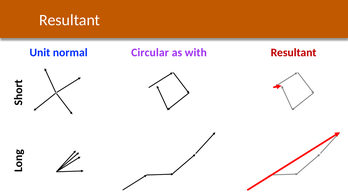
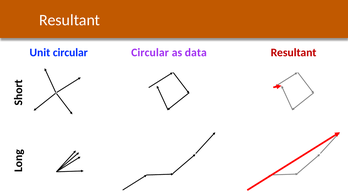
Unit normal: normal -> circular (70, 53)
with: with -> data (196, 53)
